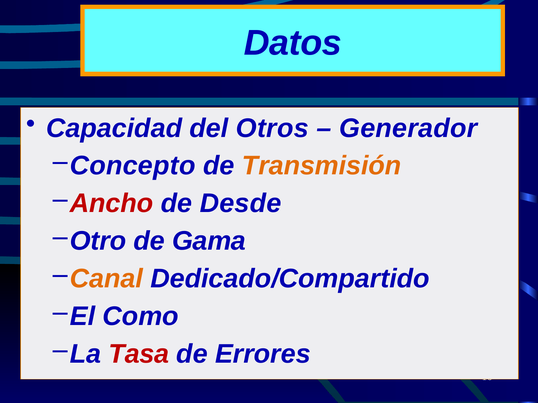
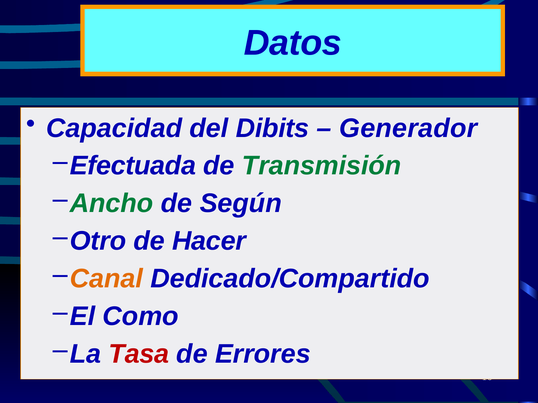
Otros: Otros -> Dibits (273, 128)
Concepto: Concepto -> Efectuada (133, 166)
Transmisión colour: orange -> green (322, 166)
Ancho colour: red -> green (112, 204)
Desde: Desde -> Según (241, 204)
Gama: Gama -> Hacer (209, 241)
